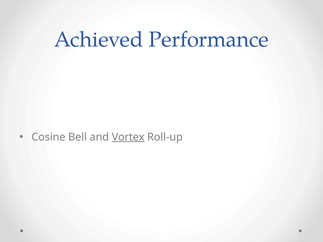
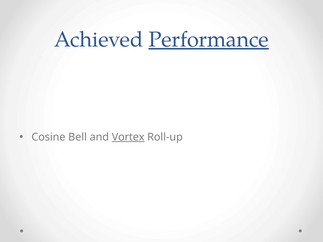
Performance underline: none -> present (209, 40)
